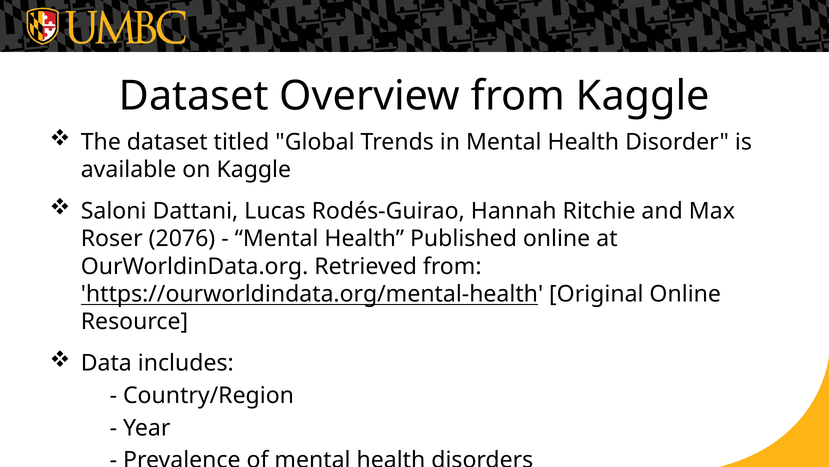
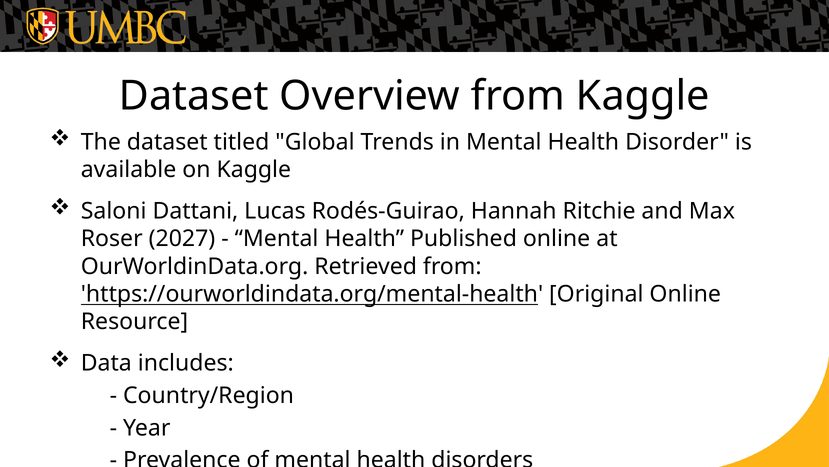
2076: 2076 -> 2027 (182, 238)
